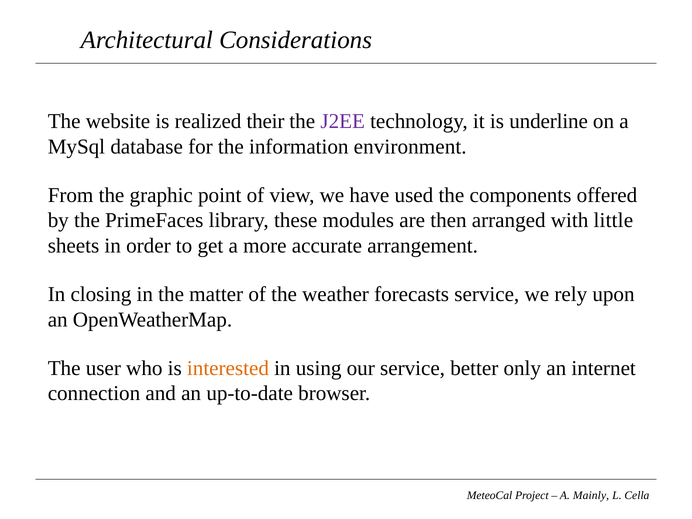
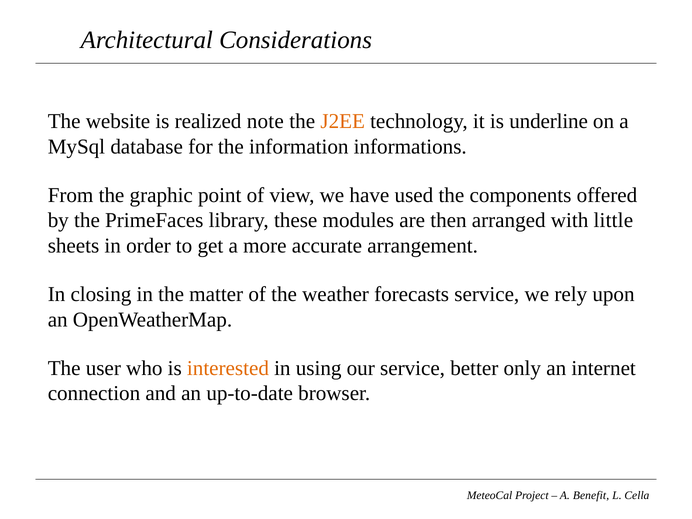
their: their -> note (265, 121)
J2EE colour: purple -> orange (343, 121)
environment: environment -> informations (410, 147)
Mainly: Mainly -> Benefit (591, 496)
